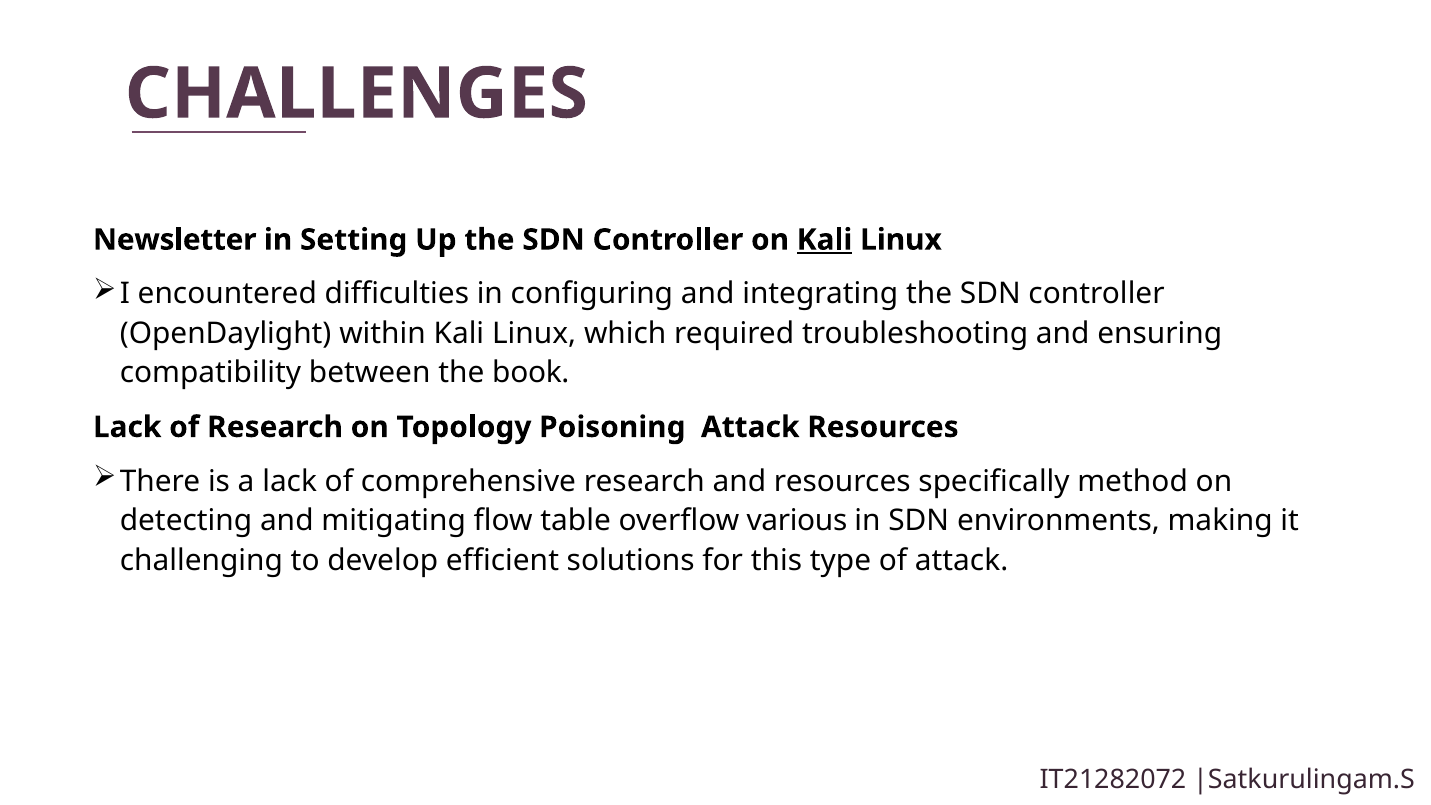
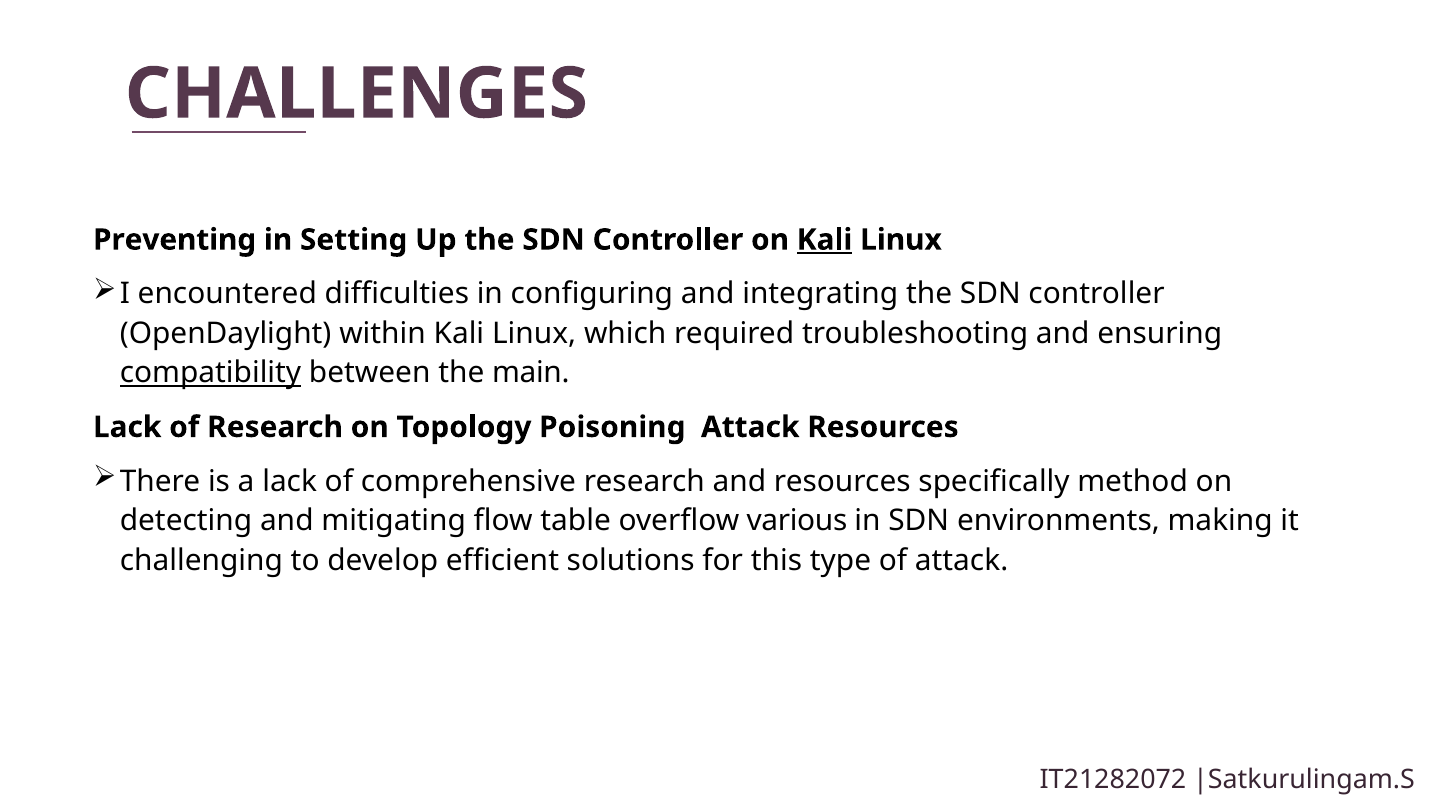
Newsletter: Newsletter -> Preventing (175, 240)
compatibility underline: none -> present (211, 373)
book: book -> main (531, 373)
